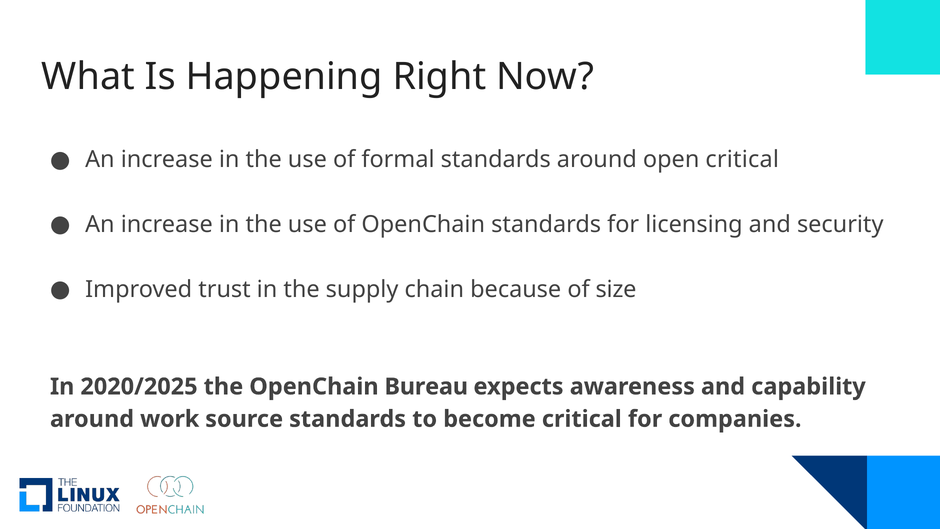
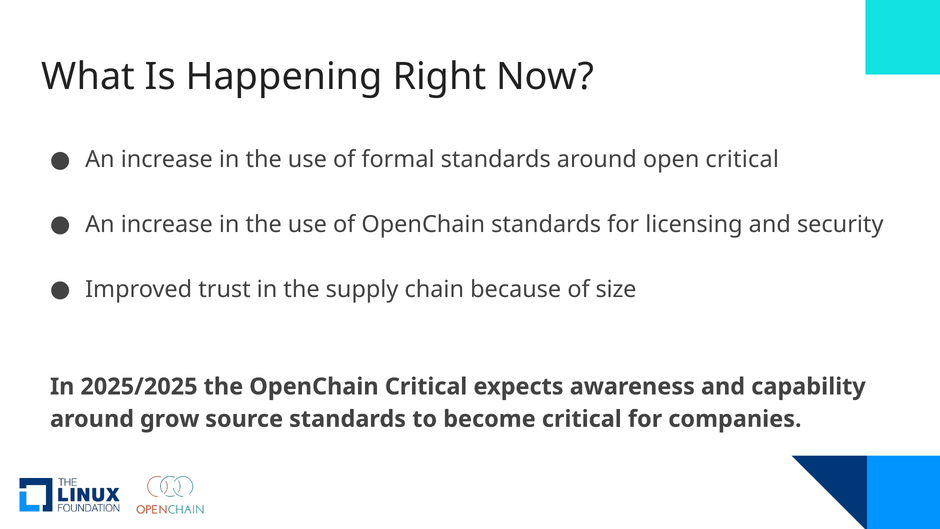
2020/2025: 2020/2025 -> 2025/2025 (139, 386)
OpenChain Bureau: Bureau -> Critical (426, 386)
work: work -> grow (170, 419)
